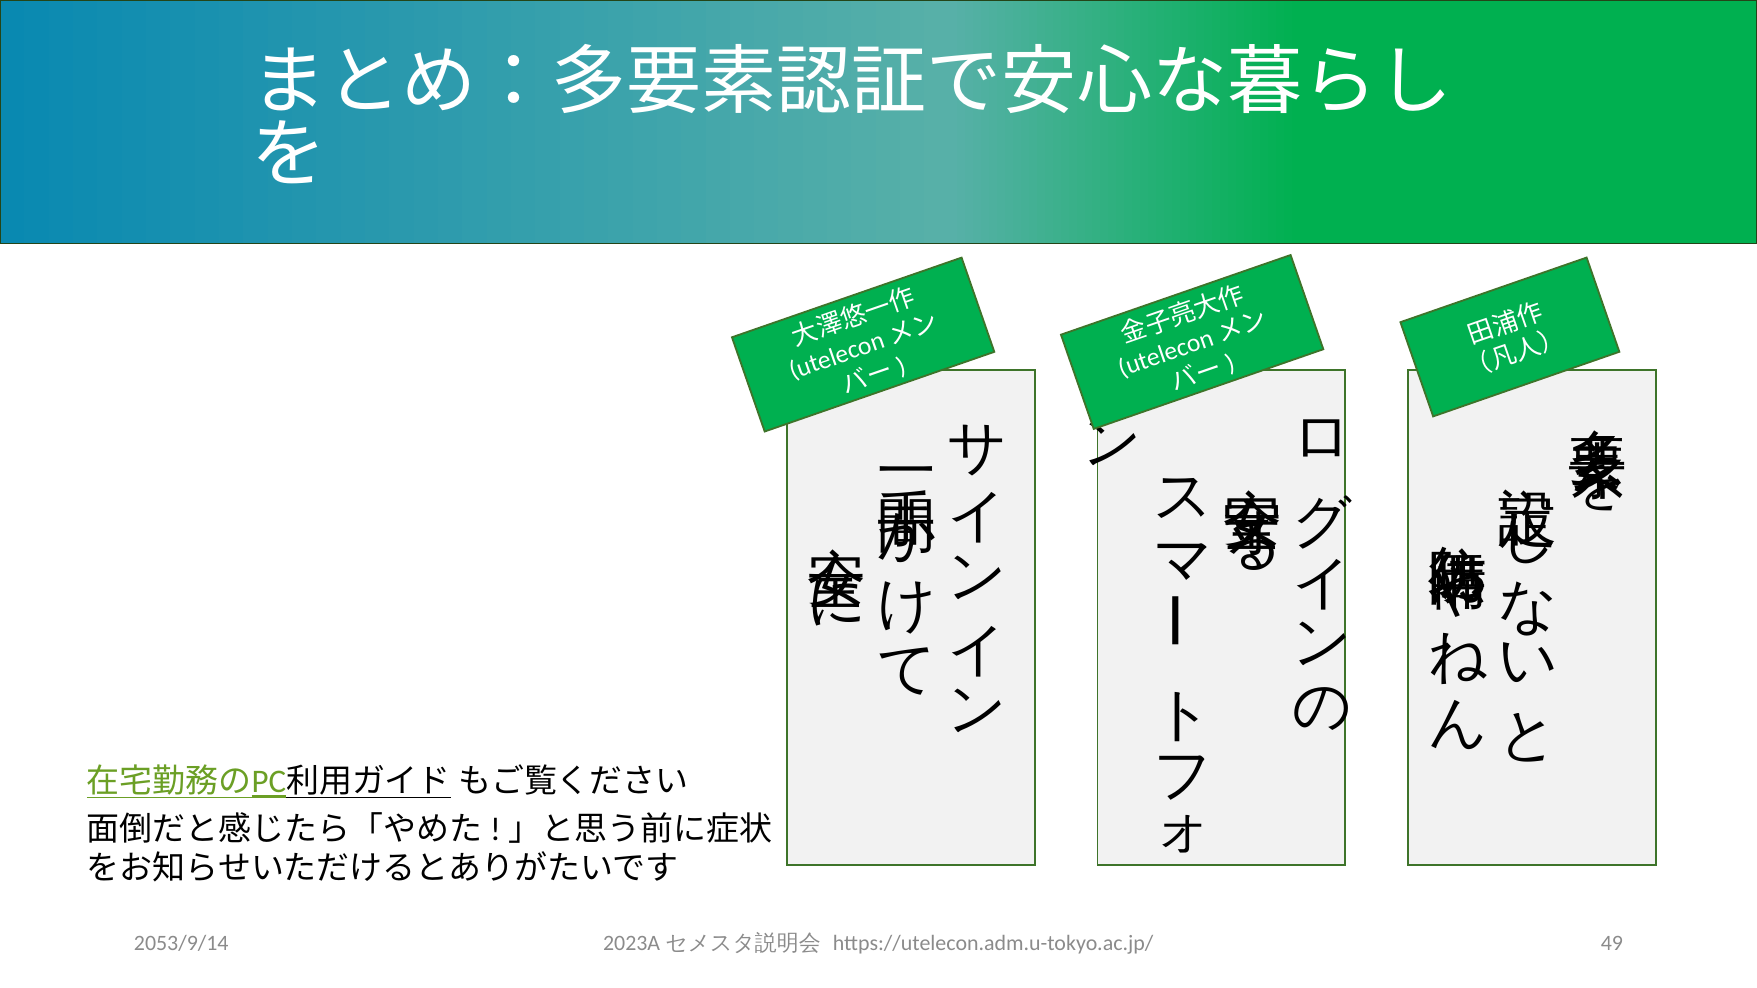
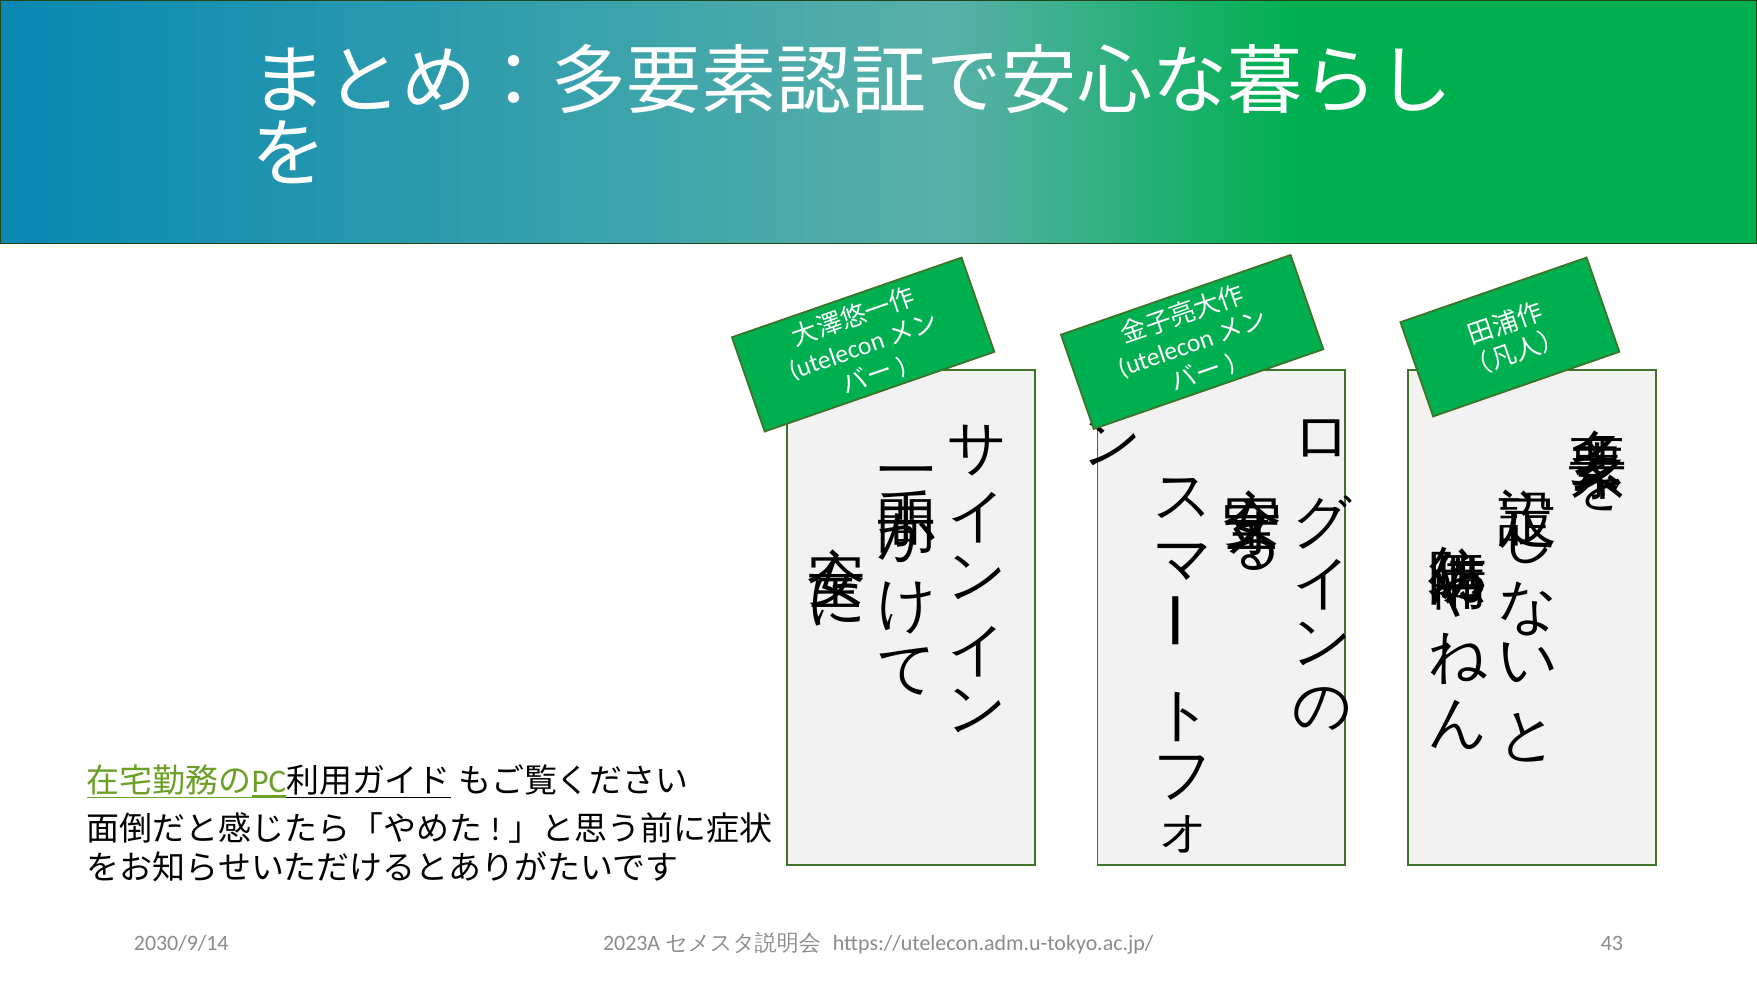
2053/9/14: 2053/9/14 -> 2030/9/14 (181, 944)
49: 49 -> 43 (1612, 944)
